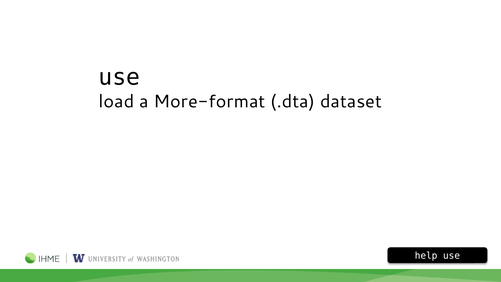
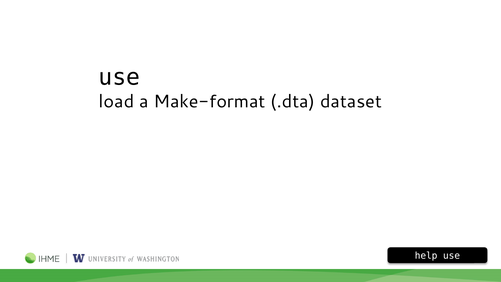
More-format: More-format -> Make-format (209, 102)
